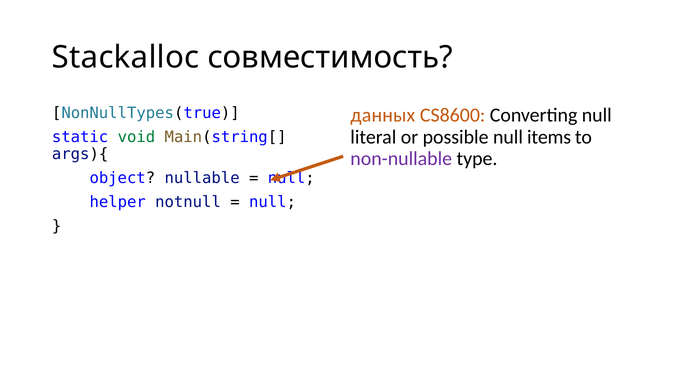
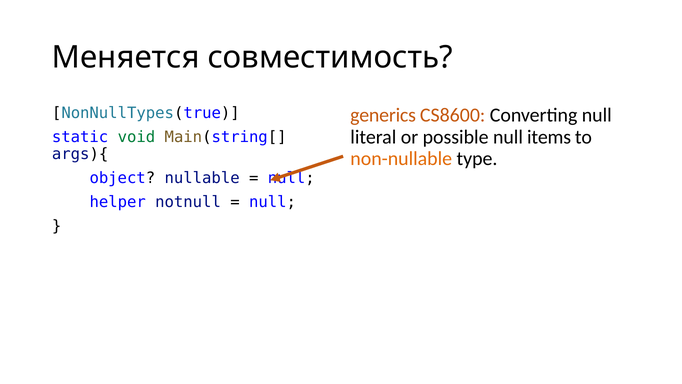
Stackalloc: Stackalloc -> Меняется (126, 57)
данных: данных -> generics (383, 115)
non-nullable colour: purple -> orange (401, 158)
